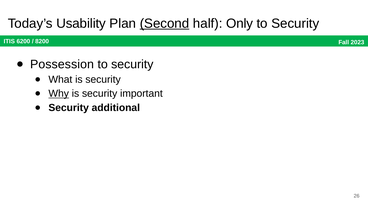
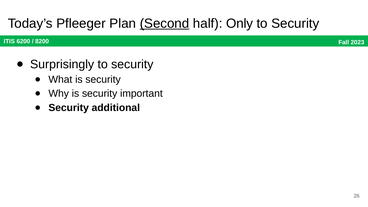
Usability: Usability -> Pfleeger (81, 23)
Possession: Possession -> Surprisingly (62, 64)
Why underline: present -> none (59, 94)
